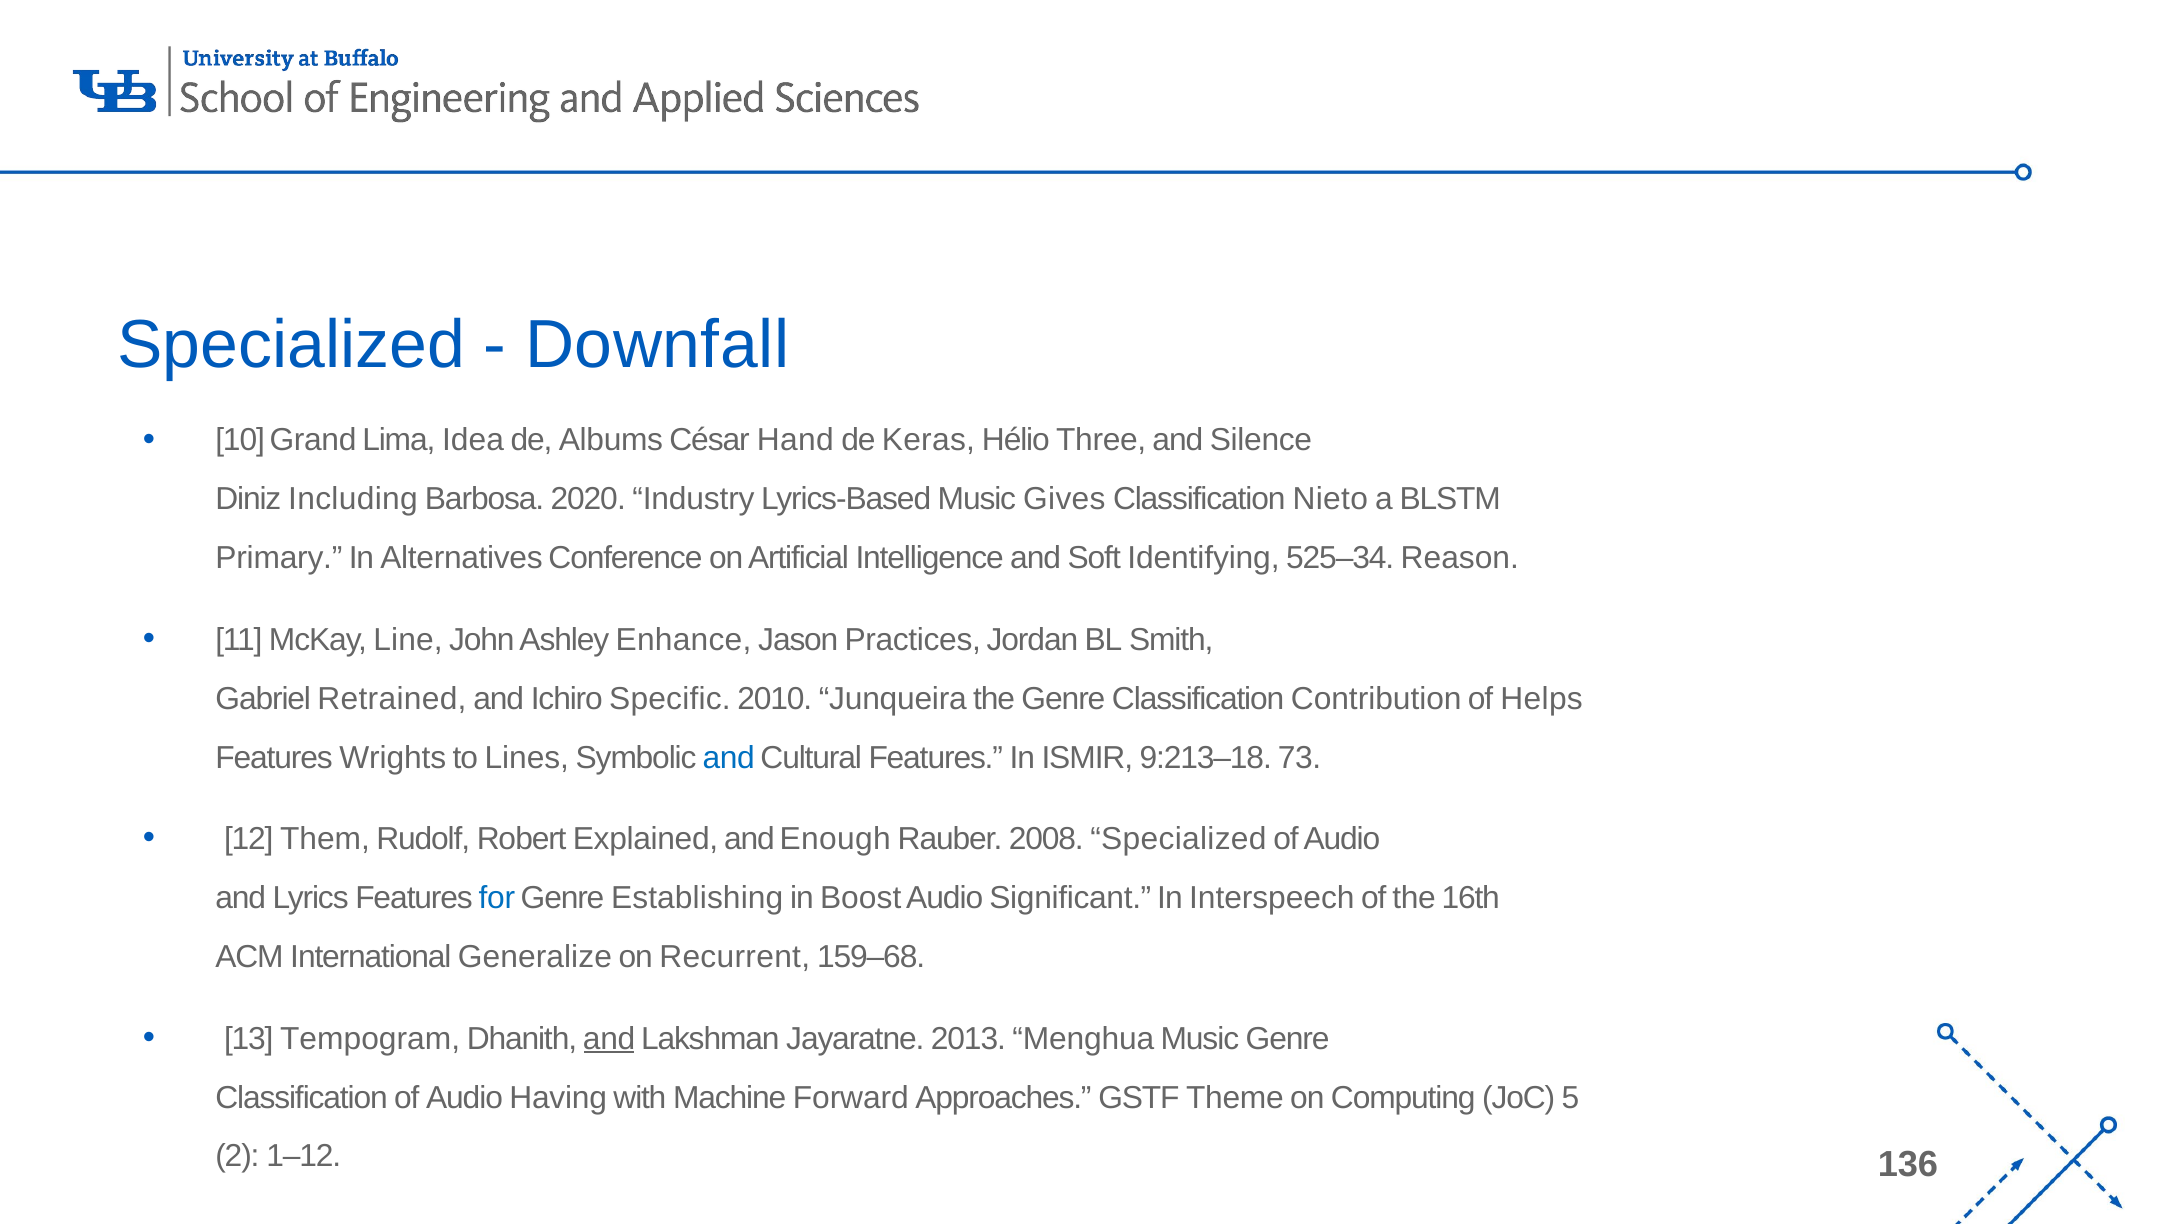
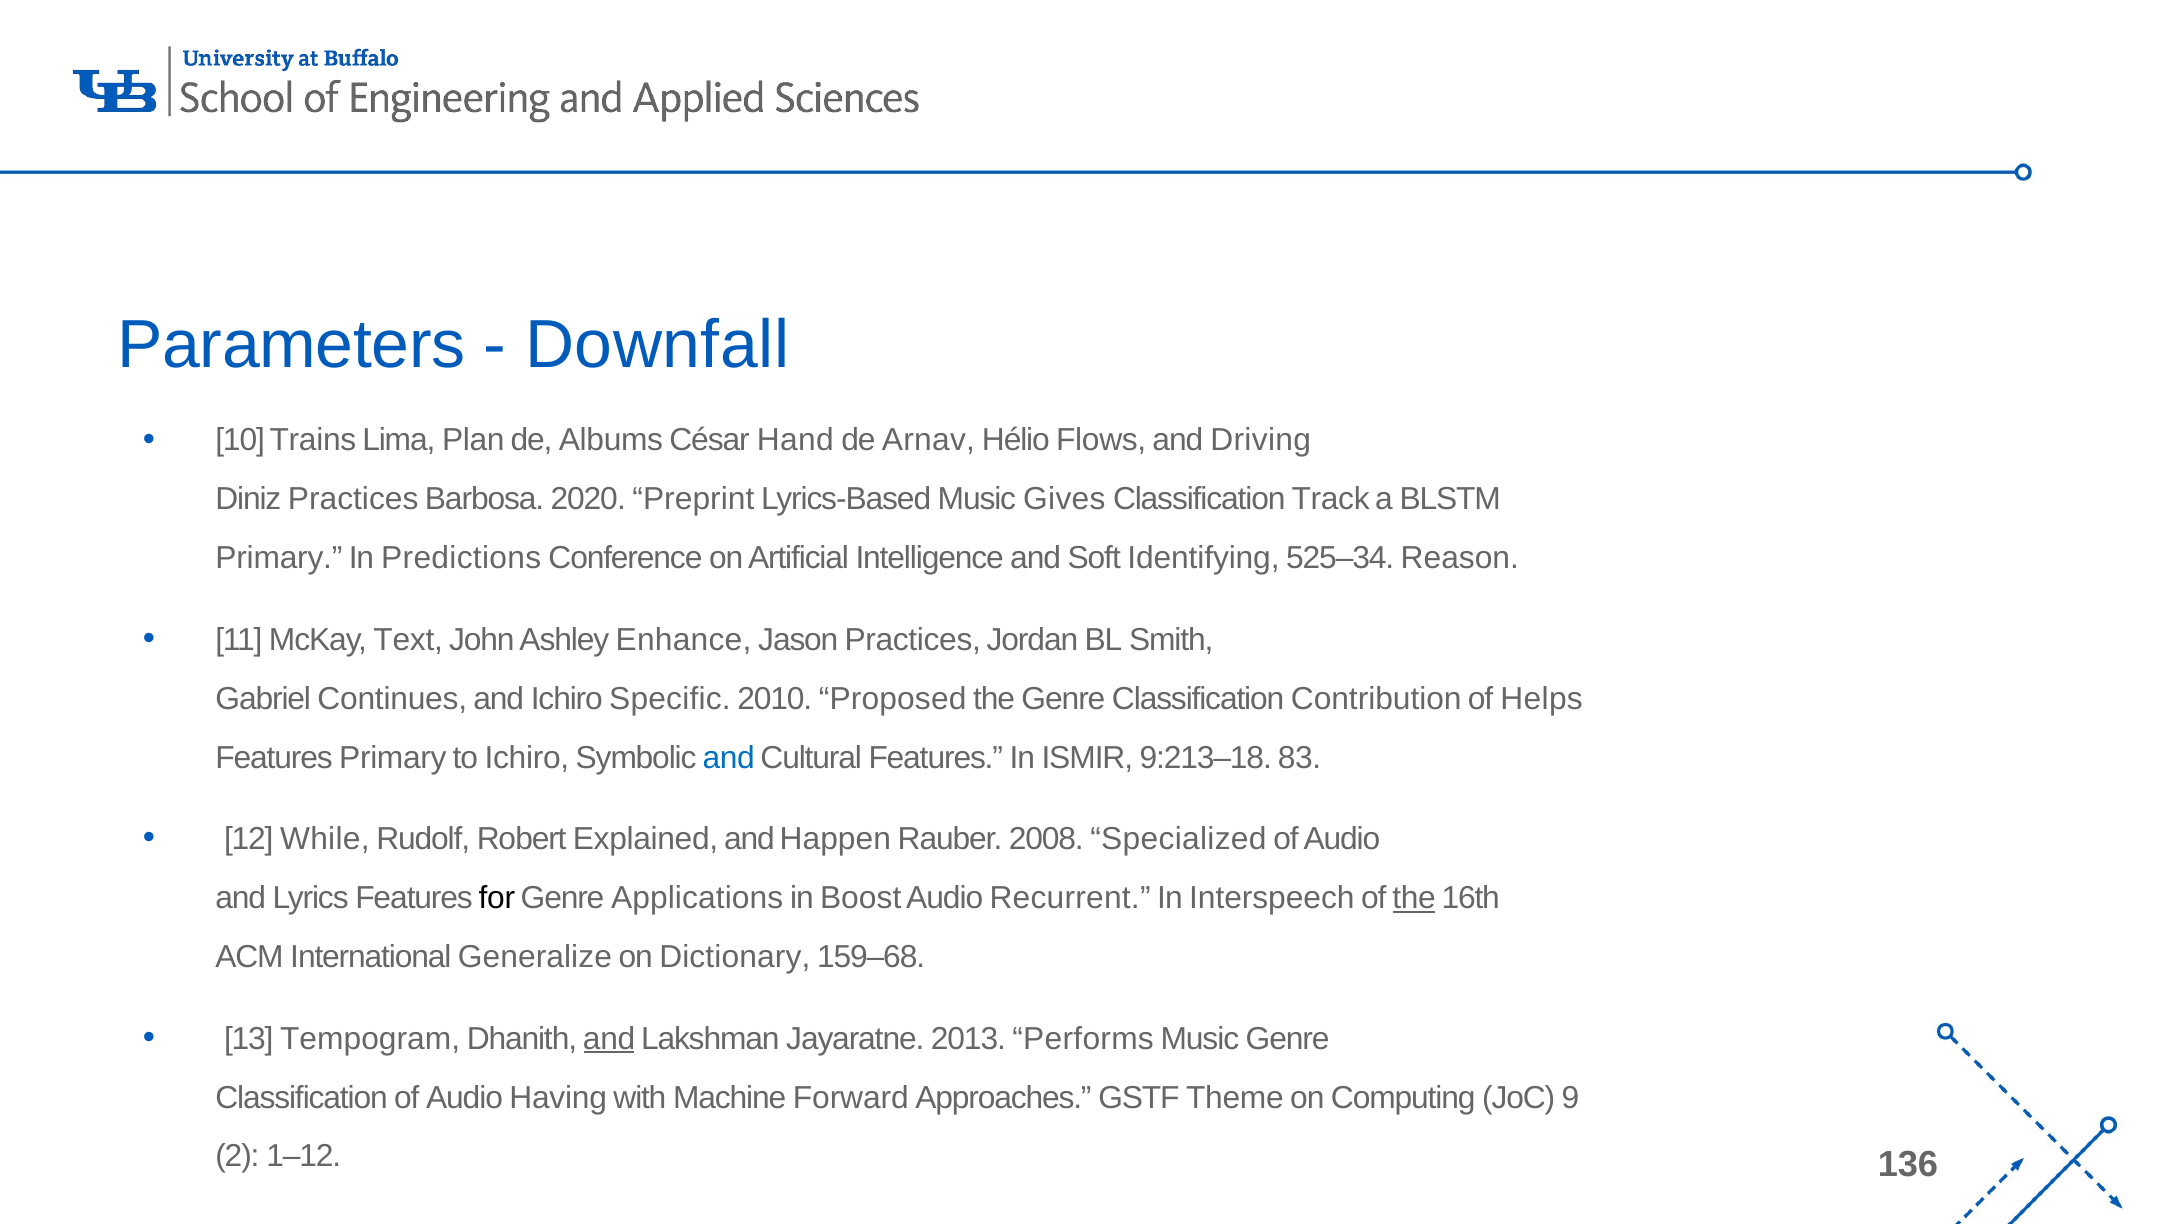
Specialized: Specialized -> Parameters (291, 345)
Grand: Grand -> Trains (313, 440)
Idea: Idea -> Plan (473, 440)
Keras: Keras -> Arnav (928, 440)
Three: Three -> Flows (1101, 440)
Silence: Silence -> Driving (1261, 440)
Diniz Including: Including -> Practices (353, 499)
Industry: Industry -> Preprint (693, 499)
Nieto: Nieto -> Track (1331, 499)
Alternatives: Alternatives -> Predictions (461, 558)
Line: Line -> Text (408, 640)
Retrained: Retrained -> Continues (392, 699)
Junqueira: Junqueira -> Proposed (893, 699)
Features Wrights: Wrights -> Primary (393, 758)
to Lines: Lines -> Ichiro (527, 758)
73: 73 -> 83 (1300, 758)
Them: Them -> While (325, 839)
Enough: Enough -> Happen (835, 839)
for colour: blue -> black (497, 898)
Establishing: Establishing -> Applications (697, 898)
Significant: Significant -> Recurrent (1070, 898)
the underline: none -> present (1414, 898)
Recurrent: Recurrent -> Dictionary (735, 957)
Menghua: Menghua -> Performs (1083, 1039)
5: 5 -> 9 (1571, 1098)
